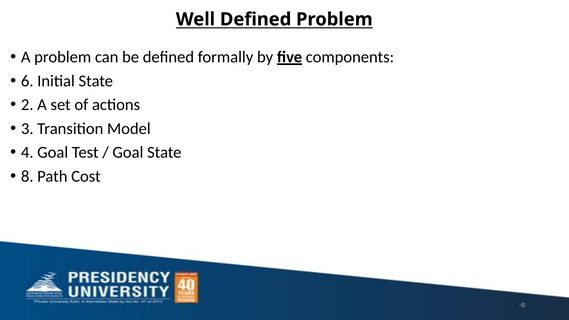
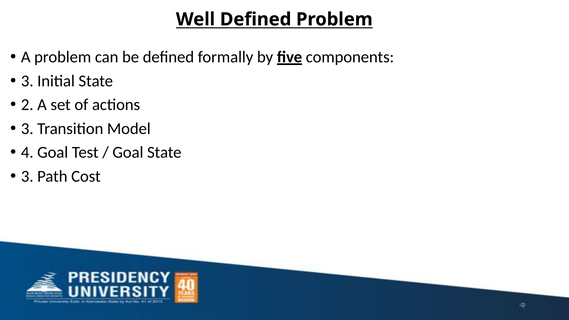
6: 6 -> 3 (27, 81)
8: 8 -> 3 (27, 176)
